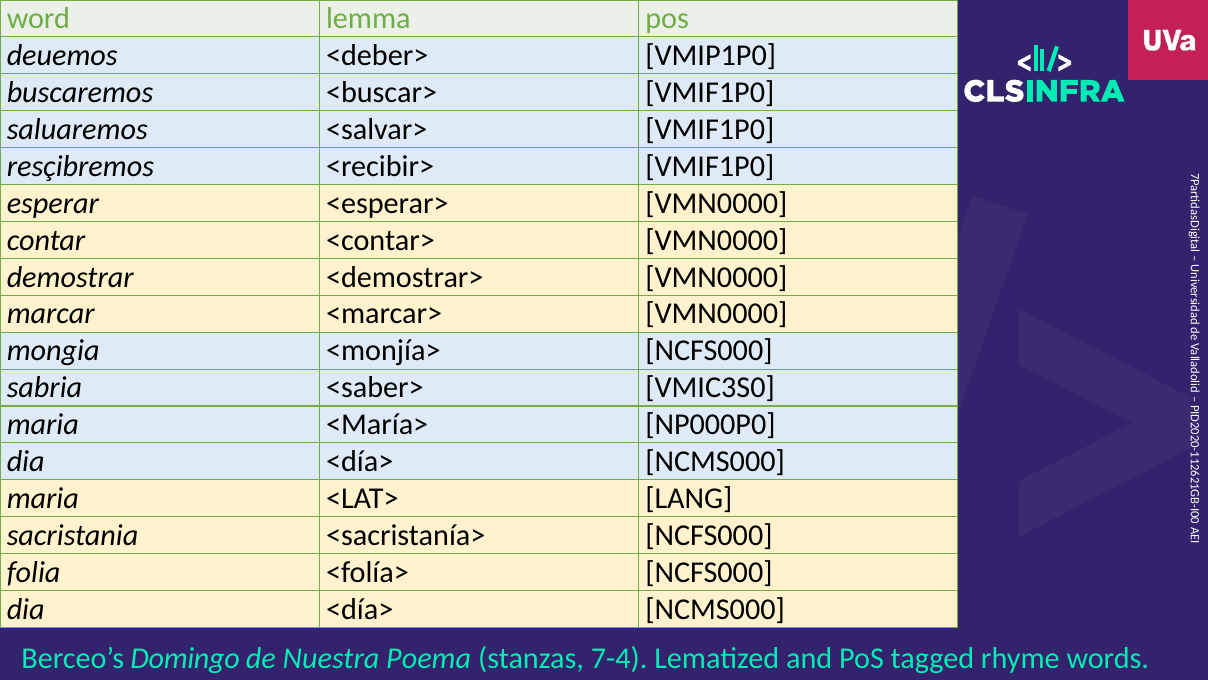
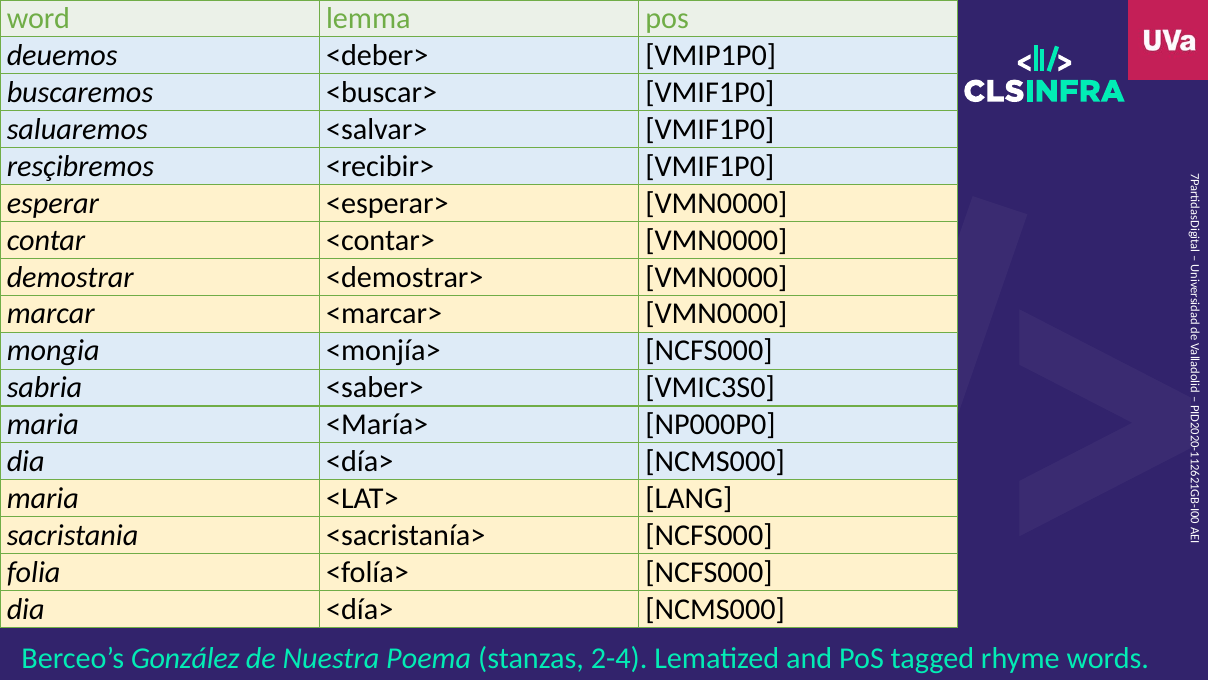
Domingo: Domingo -> González (185, 658)
7-4: 7-4 -> 2-4 (619, 658)
